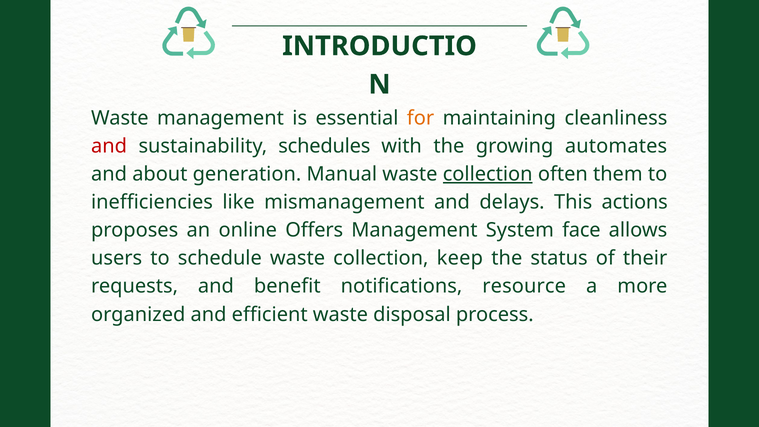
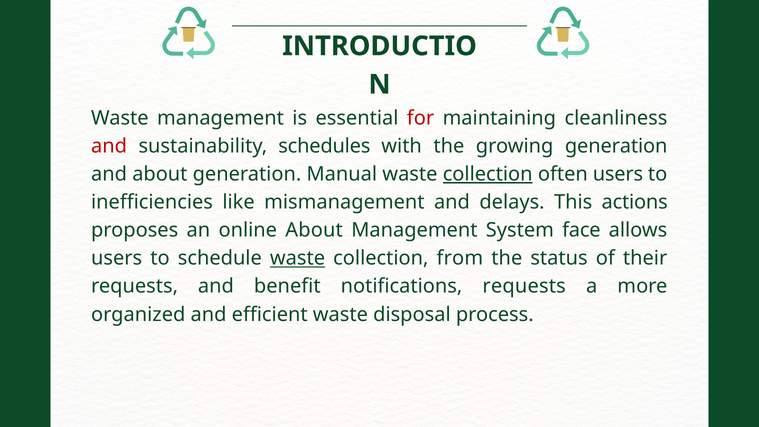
for colour: orange -> red (421, 118)
growing automates: automates -> generation (616, 146)
often them: them -> users (618, 174)
online Offers: Offers -> About (314, 230)
waste underline: none -> present (298, 258)
keep: keep -> from (460, 258)
notifications resource: resource -> requests (524, 286)
